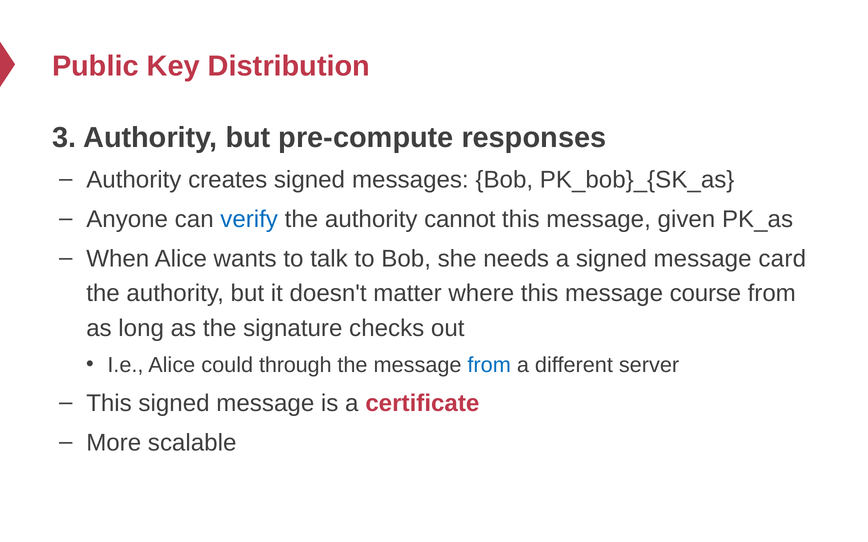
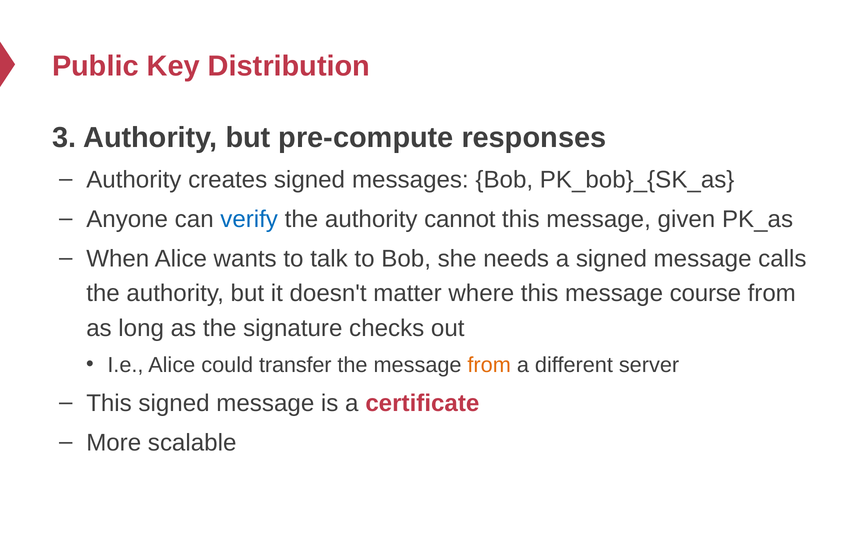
card: card -> calls (782, 259)
through: through -> transfer (295, 365)
from colour: blue -> orange (489, 365)
